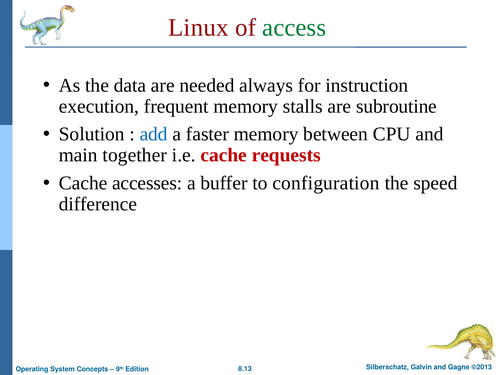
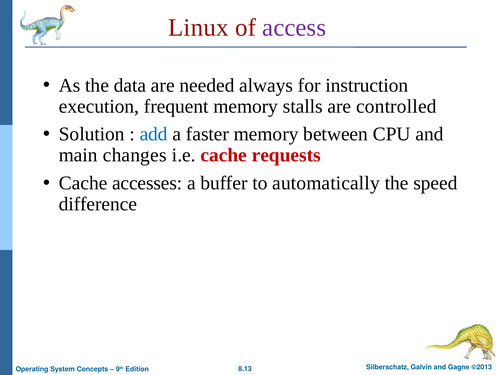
access colour: green -> purple (294, 28)
subroutine: subroutine -> controlled (396, 106)
together: together -> changes (135, 155)
configuration: configuration -> automatically (326, 183)
